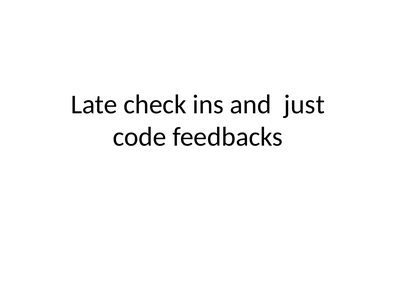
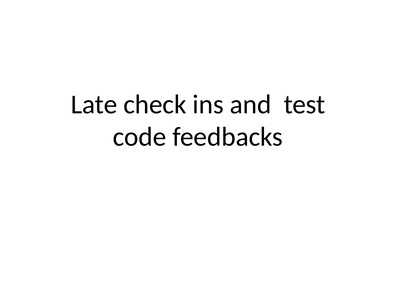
just: just -> test (304, 104)
